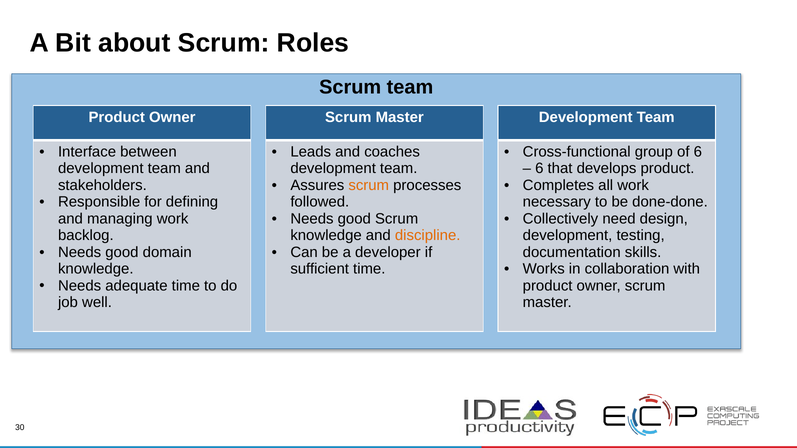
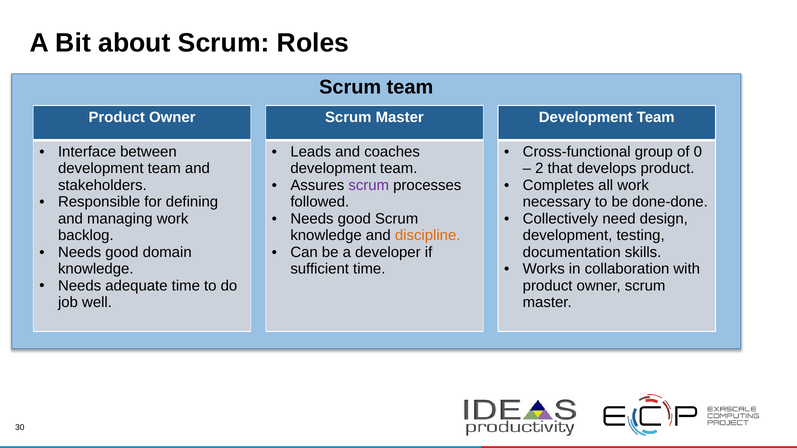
of 6: 6 -> 0 (698, 152)
6: 6 -> 2 (539, 169)
scrum colour: orange -> purple (369, 185)
